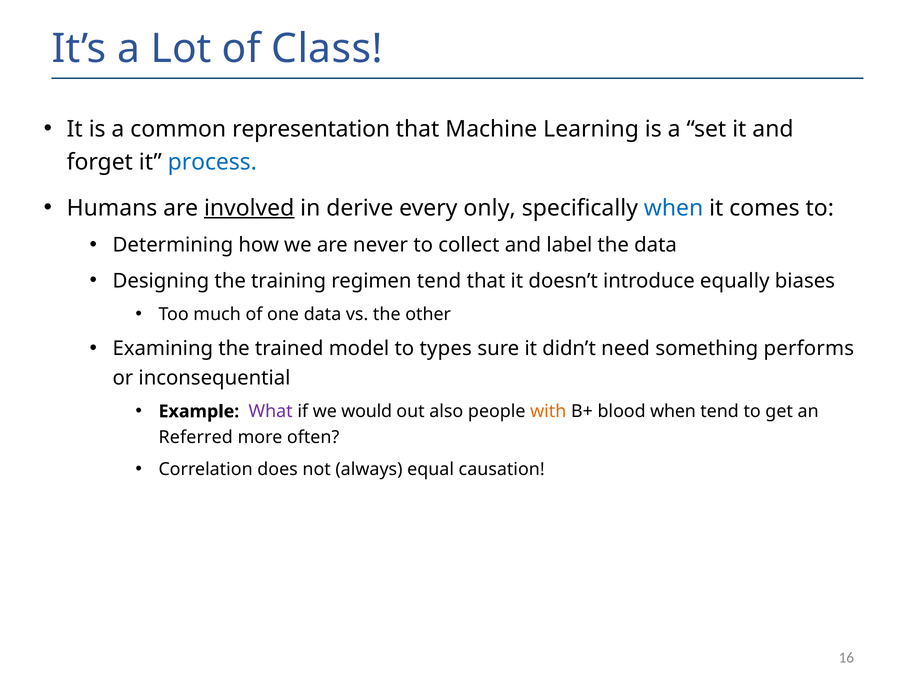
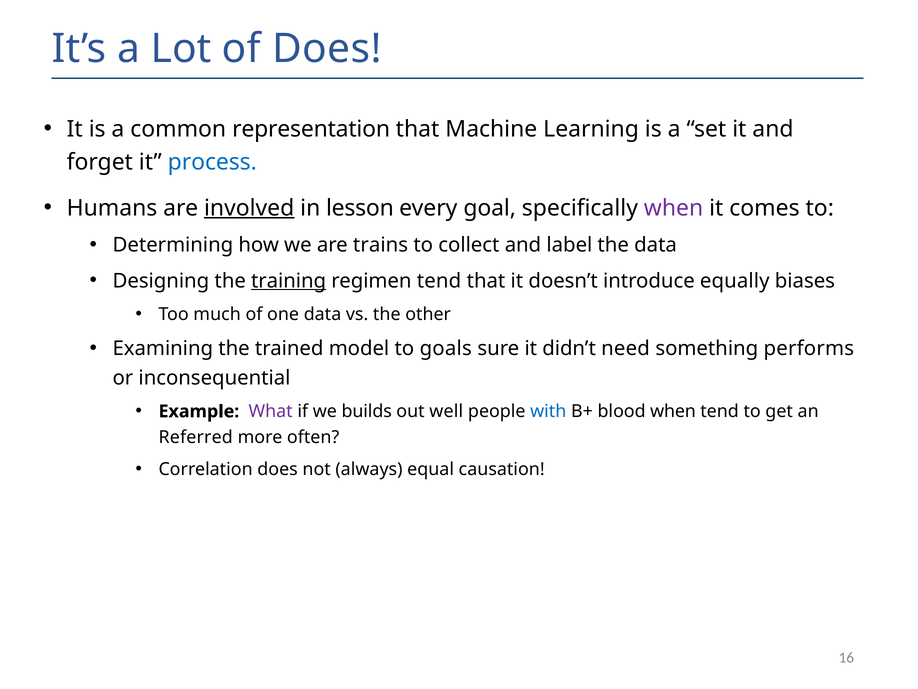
of Class: Class -> Does (327, 49)
derive: derive -> lesson (360, 208)
only: only -> goal (490, 208)
when colour: blue -> purple (674, 208)
never: never -> trains (381, 245)
training underline: none -> present (289, 281)
types: types -> goals (446, 348)
would: would -> builds (367, 411)
also: also -> well (446, 411)
with colour: orange -> blue (548, 411)
